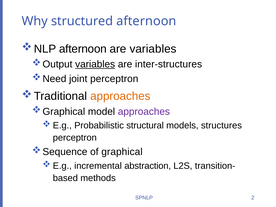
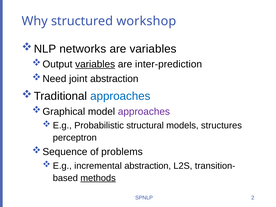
structured afternoon: afternoon -> workshop (146, 21)
afternoon: afternoon -> networks (83, 49)
inter-structures: inter-structures -> inter-prediction (169, 64)
joint perceptron: perceptron -> abstraction (114, 79)
approaches colour: orange -> blue (120, 96)
graphical: graphical -> problems (122, 152)
methods underline: none -> present (98, 178)
